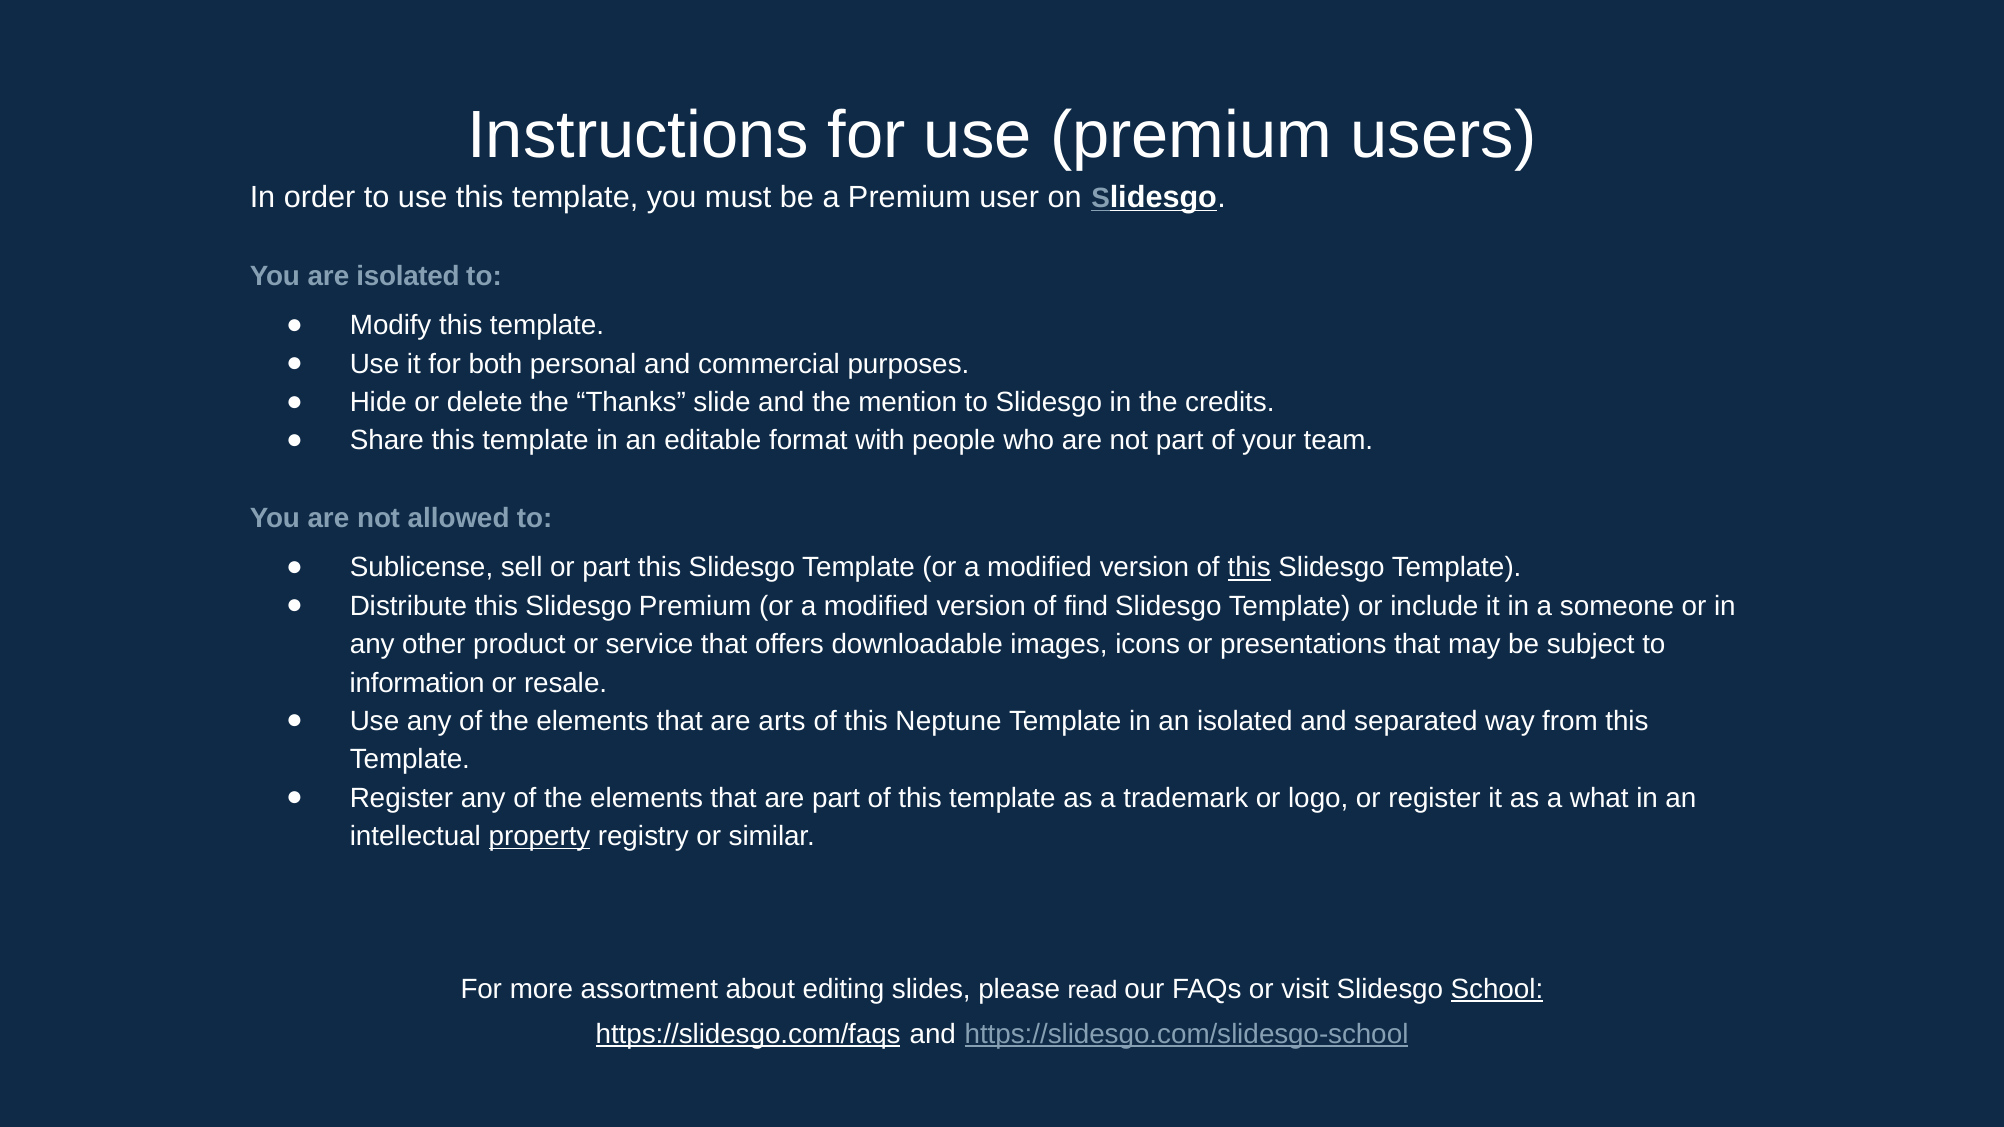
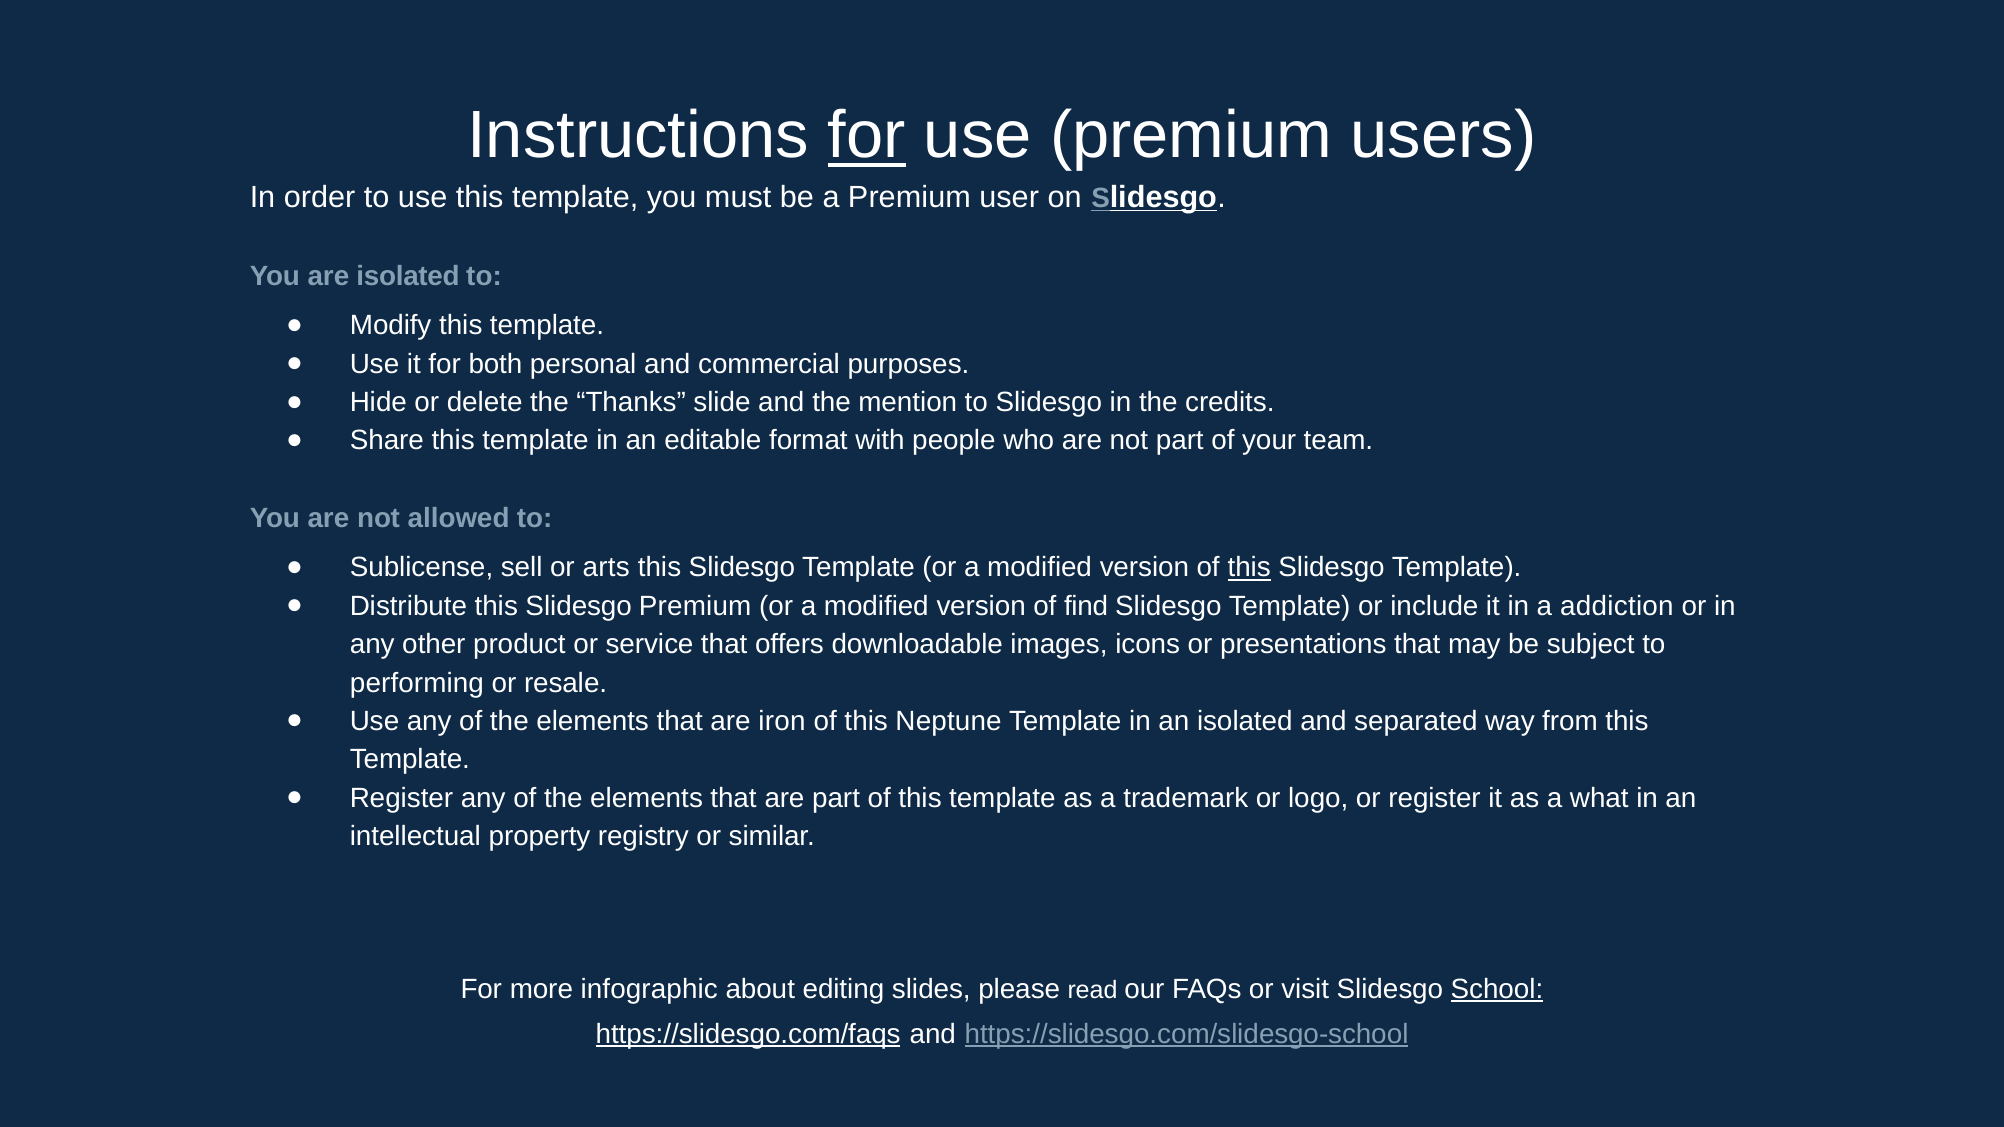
for underline: none -> present (867, 136)
or part: part -> arts (606, 568)
someone: someone -> addiction (1617, 606)
information: information -> performing (417, 683)
arts: arts -> iron (782, 722)
property underline: present -> none (539, 837)
assortment: assortment -> infographic (649, 989)
